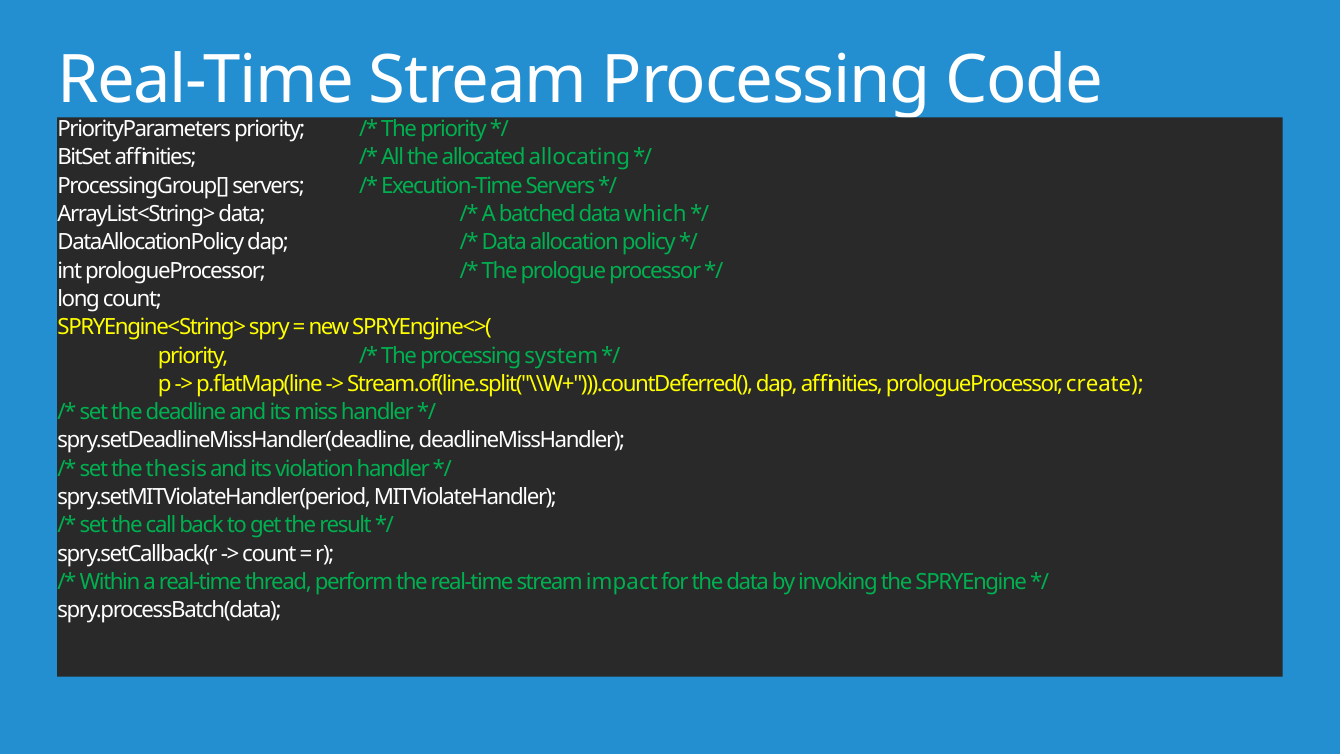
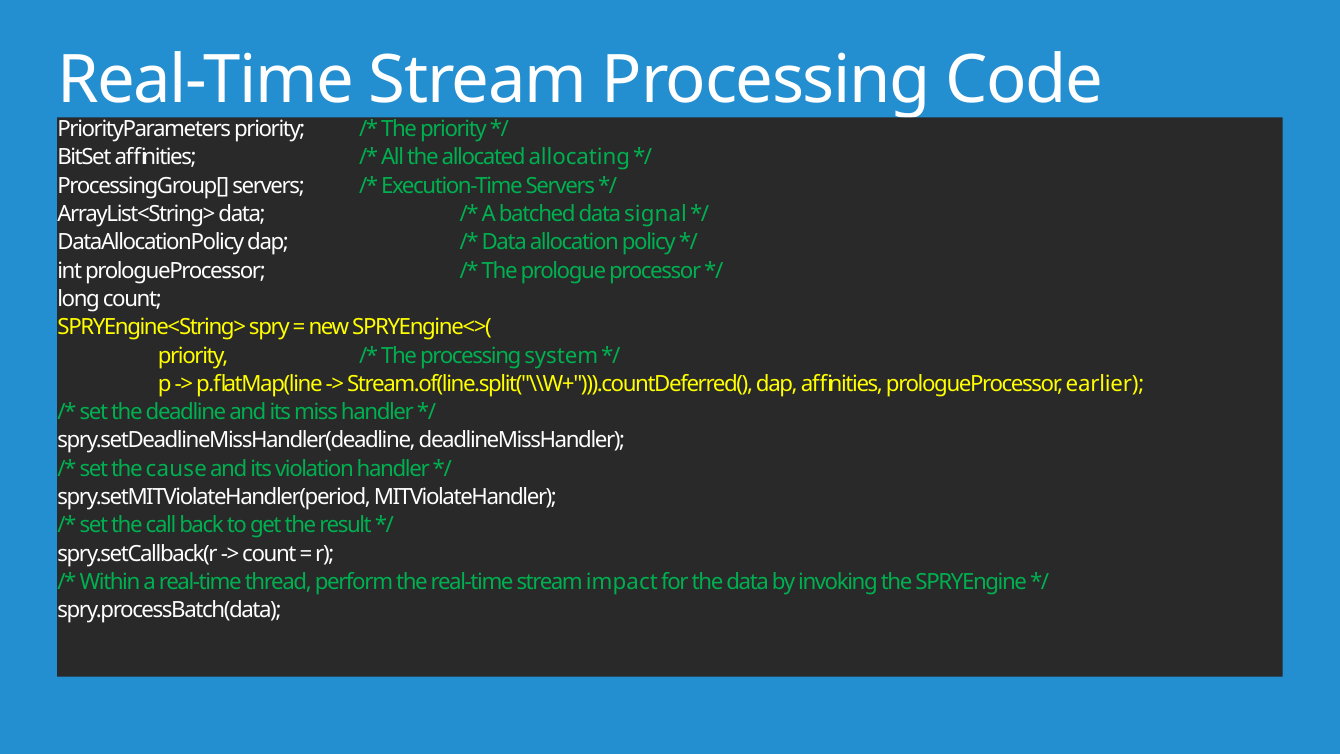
which: which -> signal (656, 214)
create: create -> earlier (1105, 384)
thesis: thesis -> cause (176, 469)
